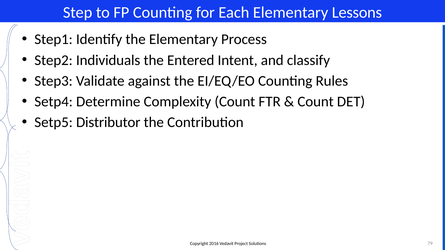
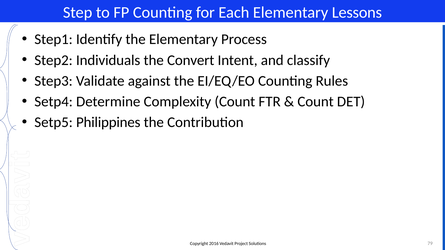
Entered: Entered -> Convert (191, 60)
Distributor: Distributor -> Philippines (108, 123)
